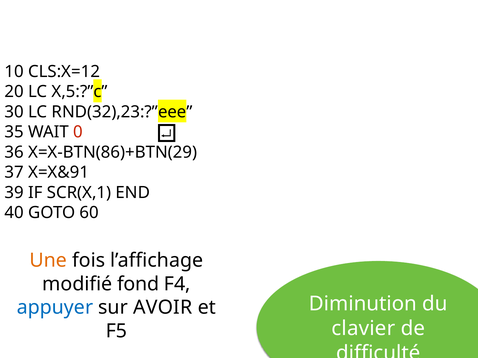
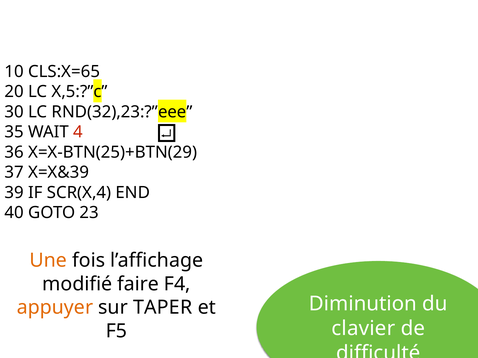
CLS:X=12: CLS:X=12 -> CLS:X=65 (64, 72)
0: 0 -> 4 (78, 132)
X=X-BTN(86)+BTN(29: X=X-BTN(86)+BTN(29 -> X=X-BTN(25)+BTN(29 (113, 152)
X=X&91: X=X&91 -> X=X&39 (59, 173)
SCR(X,1: SCR(X,1 -> SCR(X,4 (79, 193)
60: 60 -> 23 (89, 213)
fond: fond -> faire (138, 284)
appuyer colour: blue -> orange (55, 308)
AVOIR: AVOIR -> TAPER (163, 308)
